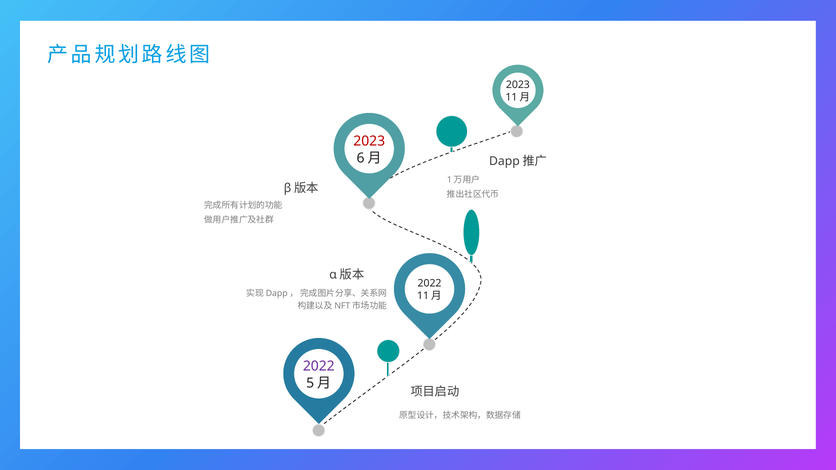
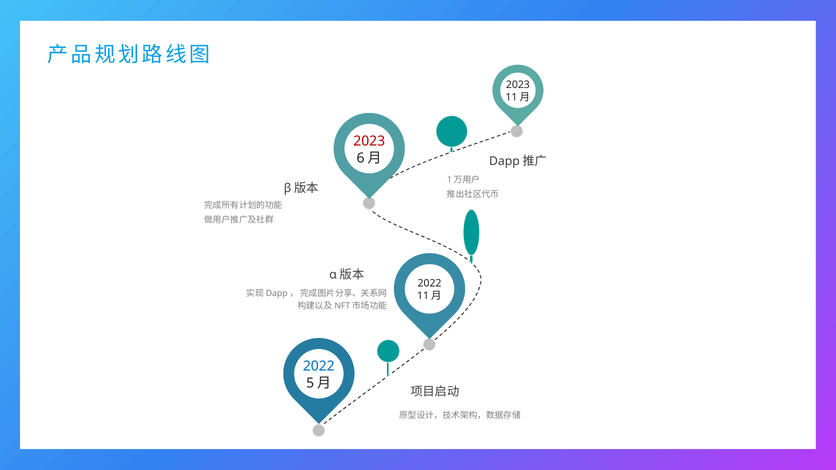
2022 colour: purple -> blue (319, 367)
